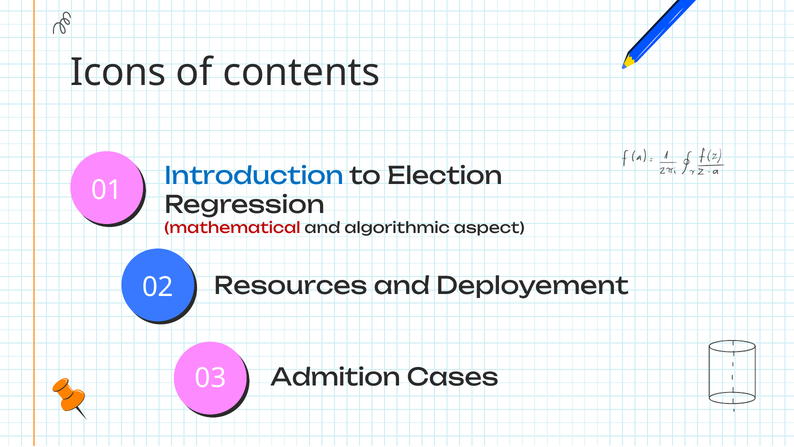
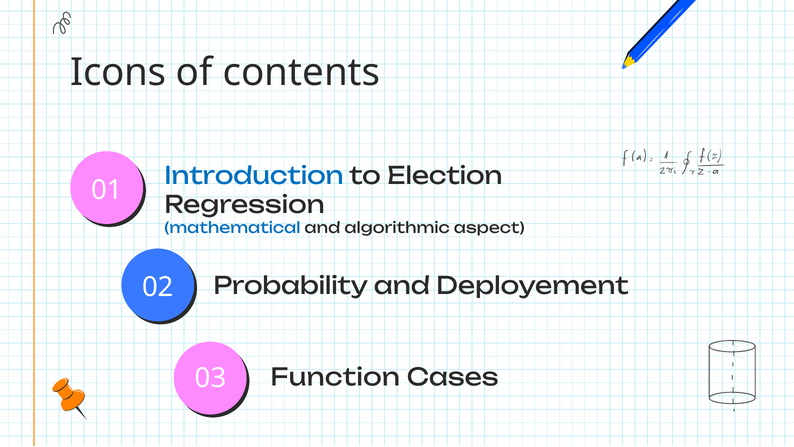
mathematical colour: red -> blue (232, 228)
Resources: Resources -> Probability (291, 286)
Admition: Admition -> Function (335, 377)
